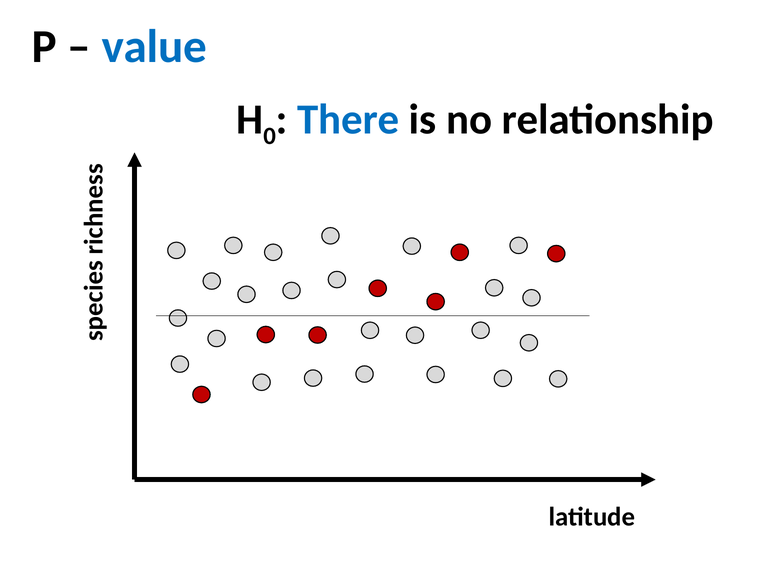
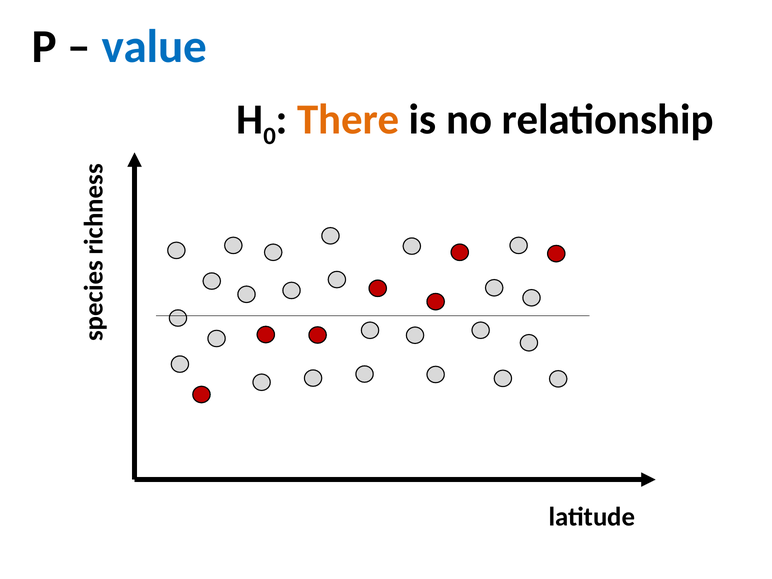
There colour: blue -> orange (348, 119)
